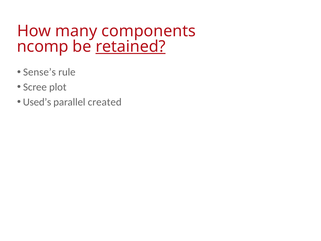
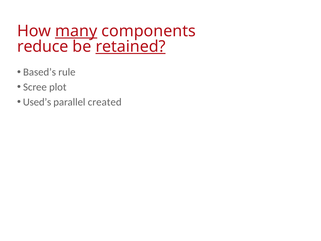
many underline: none -> present (76, 31)
ncomp: ncomp -> reduce (43, 47)
Sense’s: Sense’s -> Based’s (40, 72)
